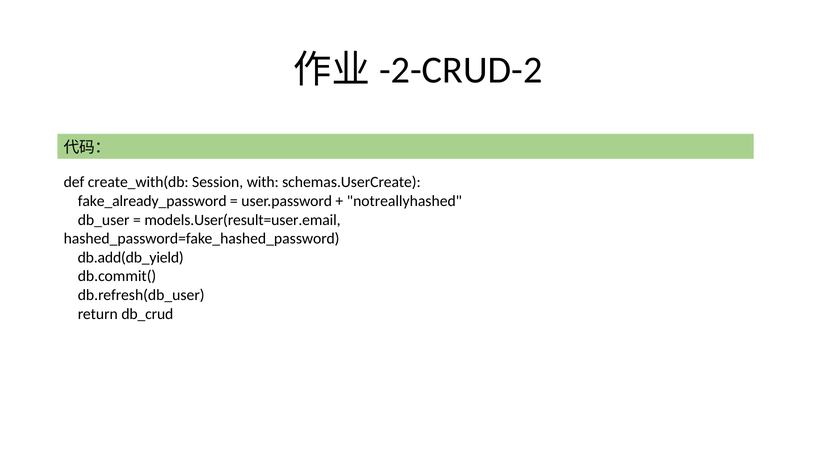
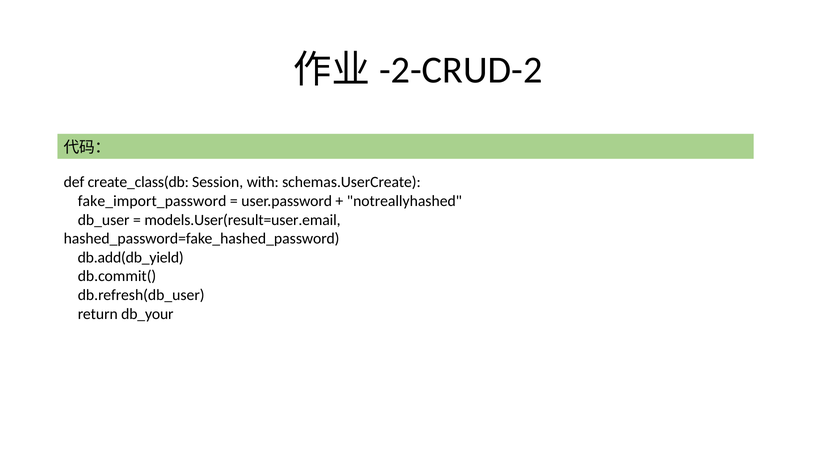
create_with(db: create_with(db -> create_class(db (138, 182)
fake_already_password: fake_already_password -> fake_import_password (152, 201)
db_crud: db_crud -> db_your (147, 314)
